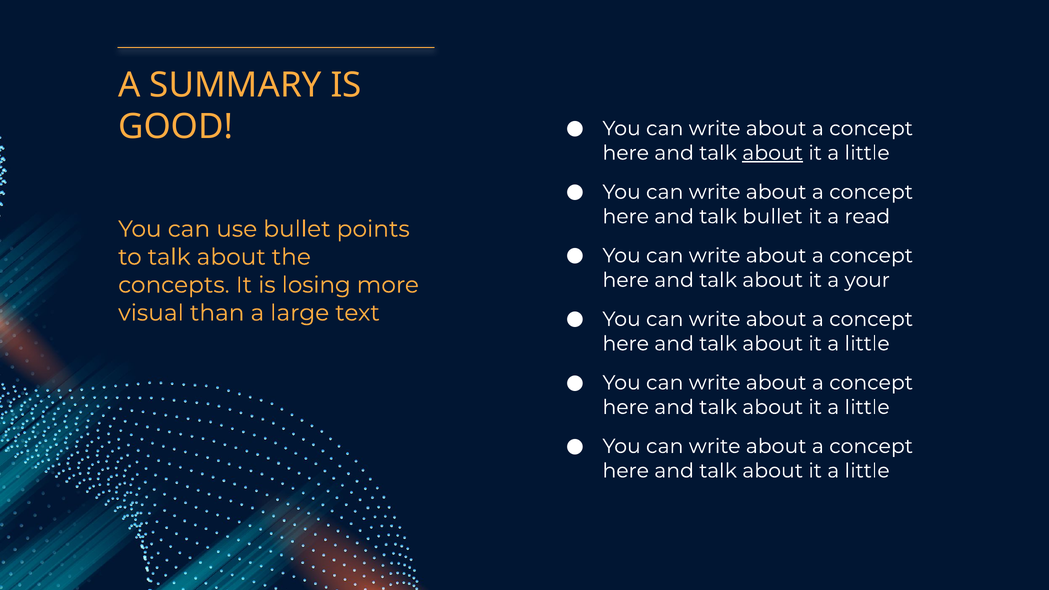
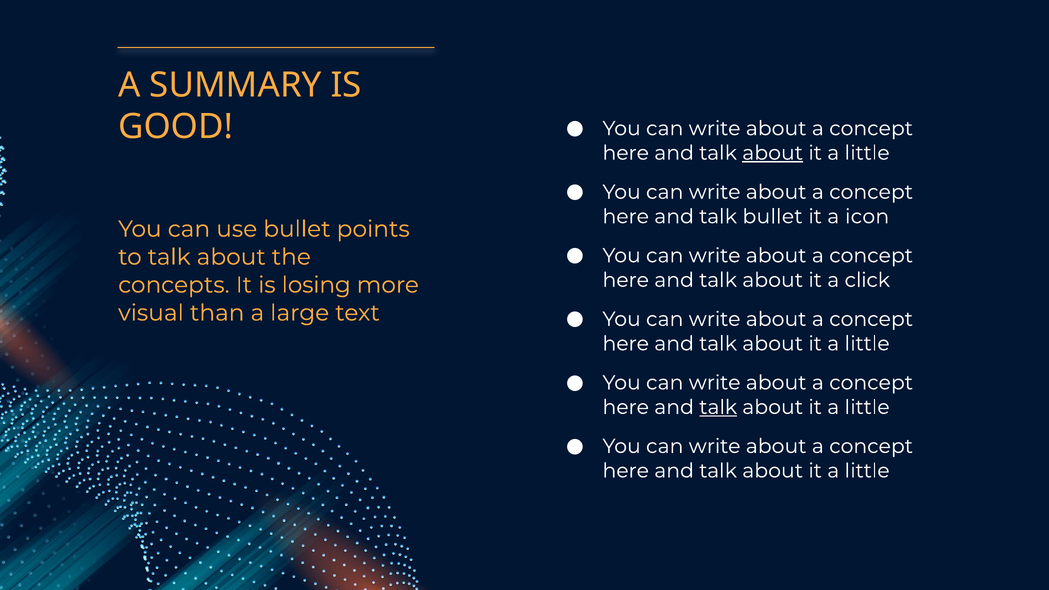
read: read -> icon (867, 217)
your: your -> click (867, 280)
talk underline: none -> present (718, 407)
